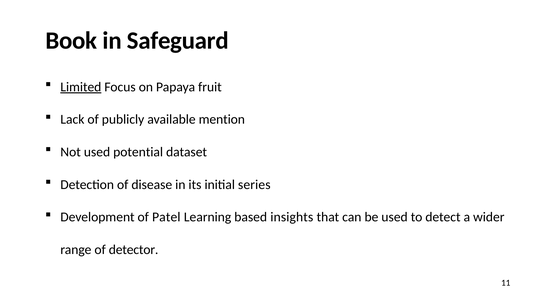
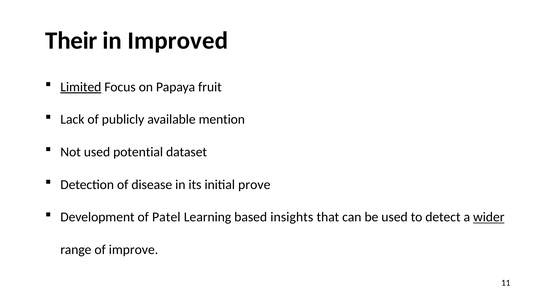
Book: Book -> Their (71, 41)
Safeguard: Safeguard -> Improved (178, 41)
series: series -> prove (254, 184)
wider underline: none -> present (489, 217)
detector: detector -> improve (134, 250)
